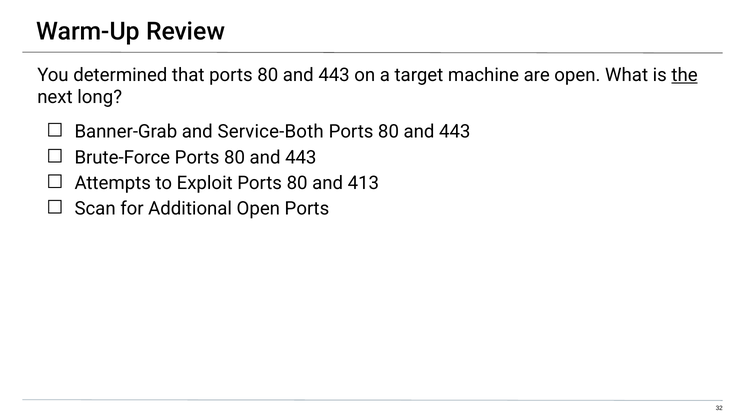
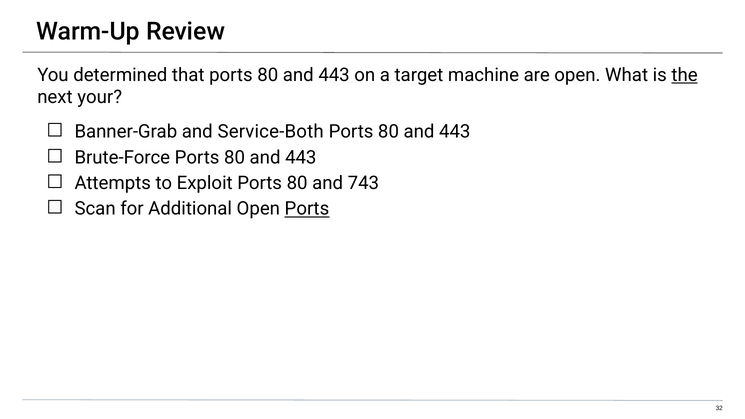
long: long -> your (100, 97)
413: 413 -> 743 (363, 183)
Ports underline: none -> present (307, 209)
